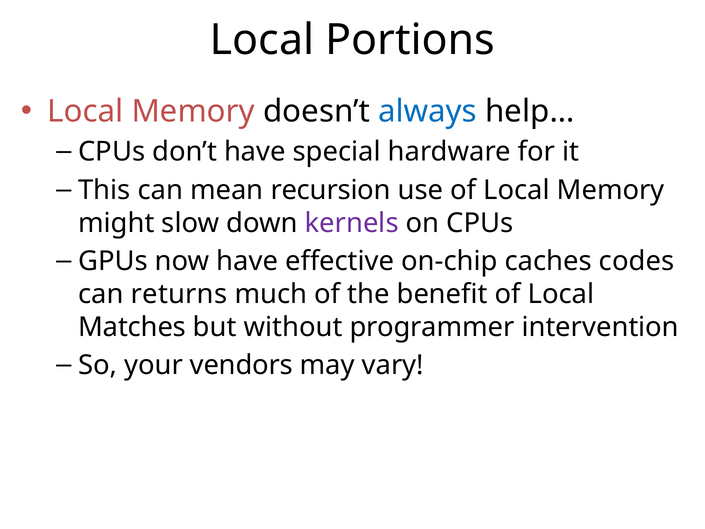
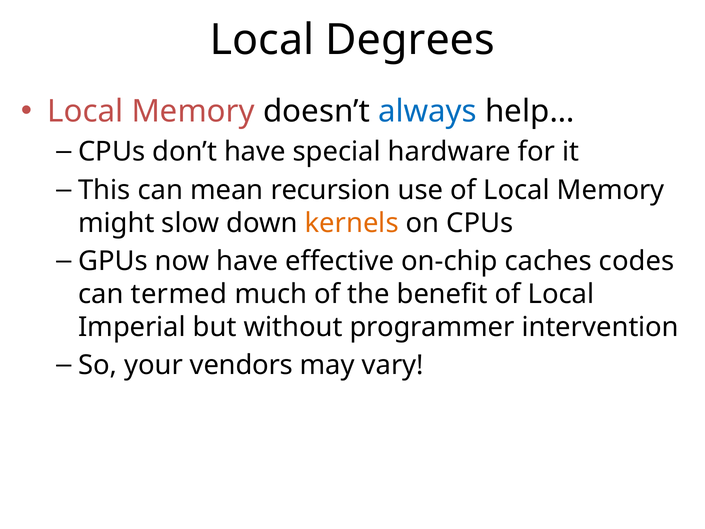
Portions: Portions -> Degrees (410, 40)
kernels colour: purple -> orange (352, 223)
returns: returns -> termed (179, 294)
Matches: Matches -> Imperial (132, 327)
